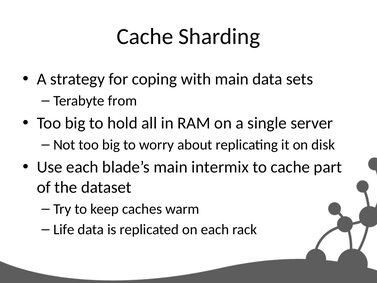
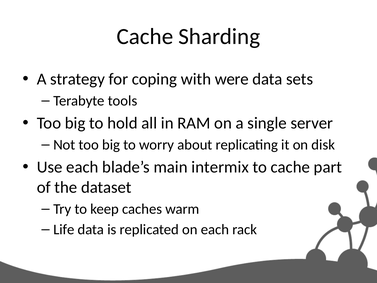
with main: main -> were (232, 79)
from: from -> tools (123, 101)
